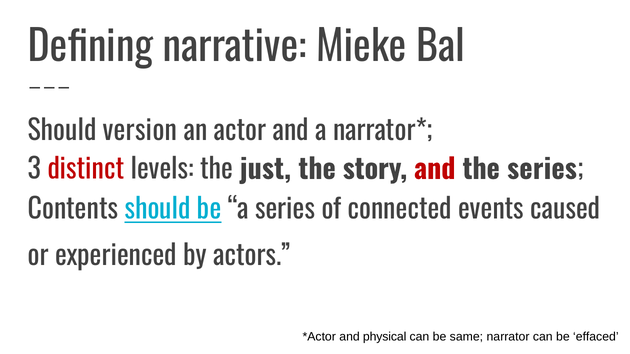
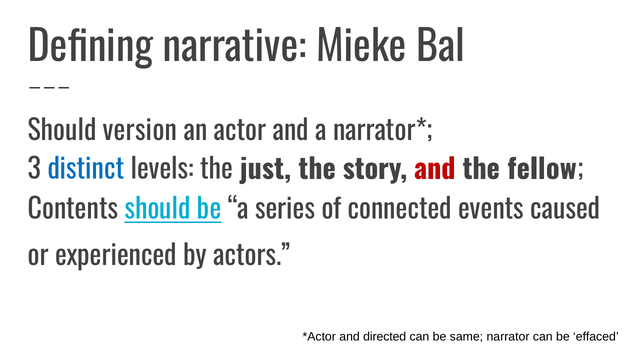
distinct colour: red -> blue (86, 170)
the series: series -> fellow (542, 170)
physical: physical -> directed (385, 337)
